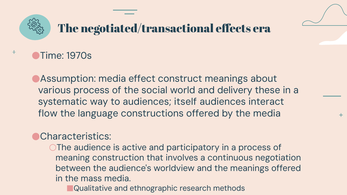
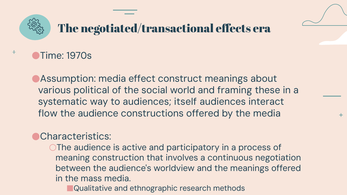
various process: process -> political (91, 90)
delivery: delivery -> framing (235, 90)
language: language -> audience (98, 113)
